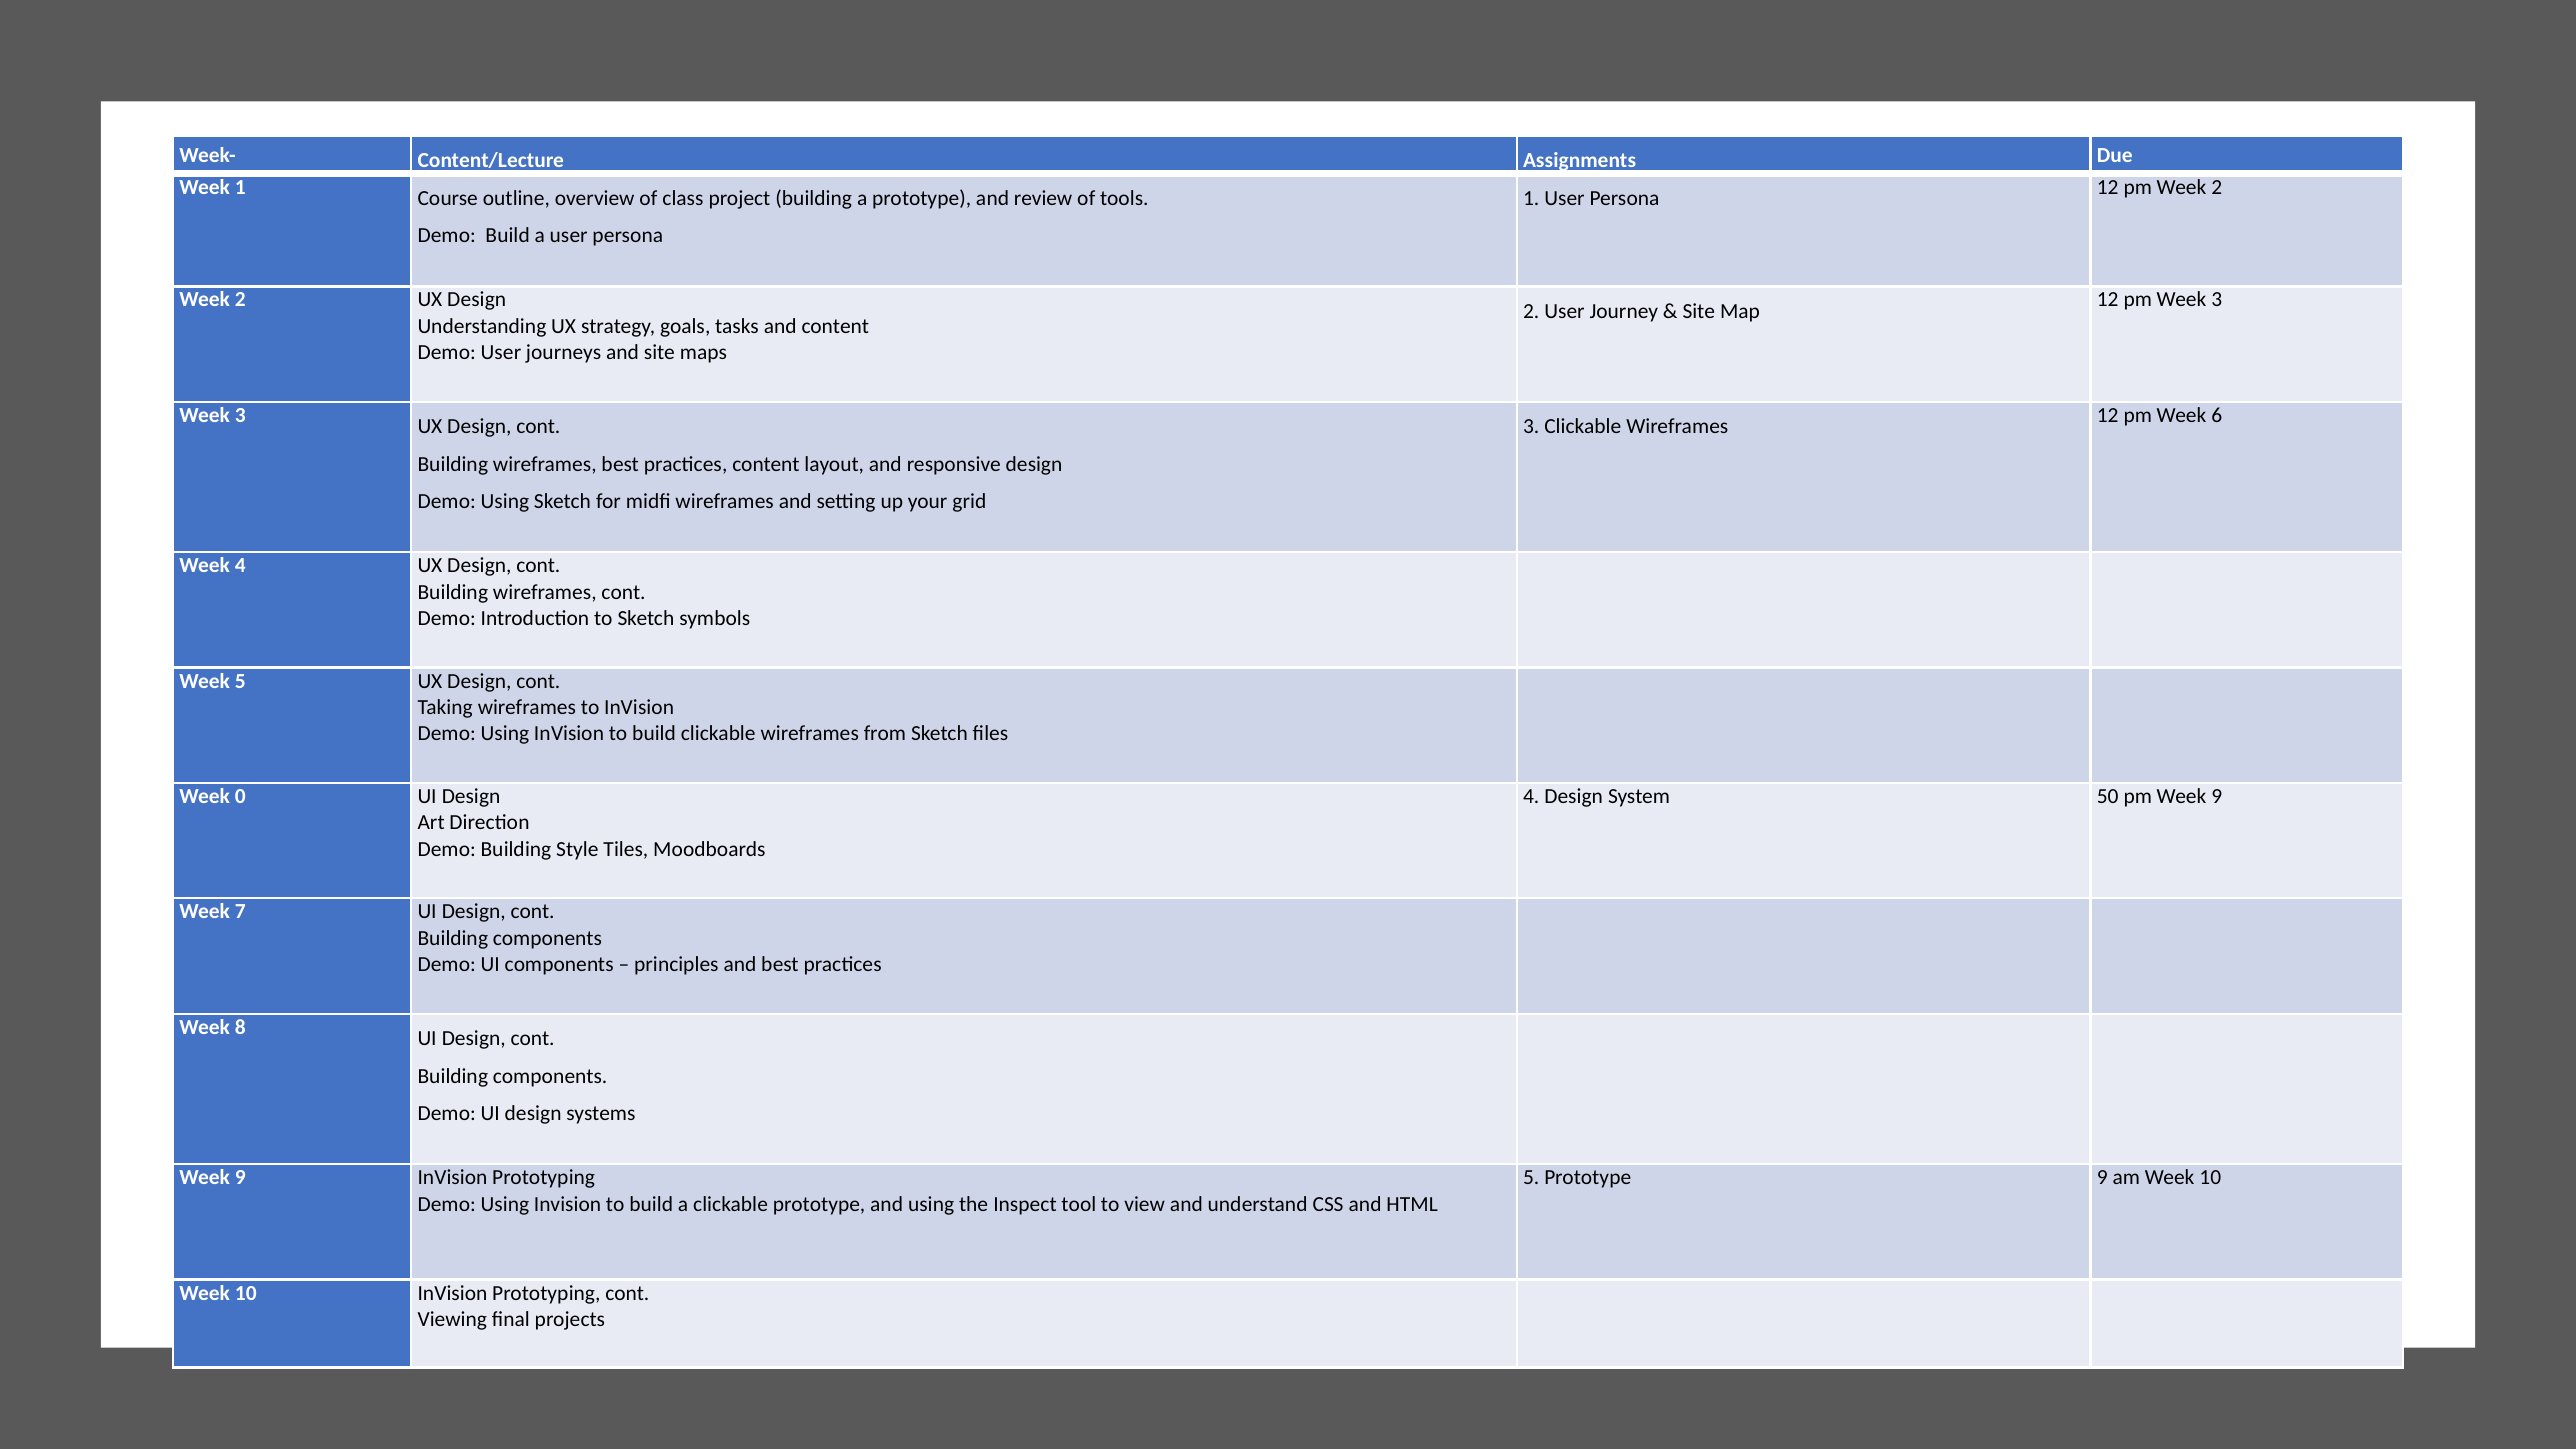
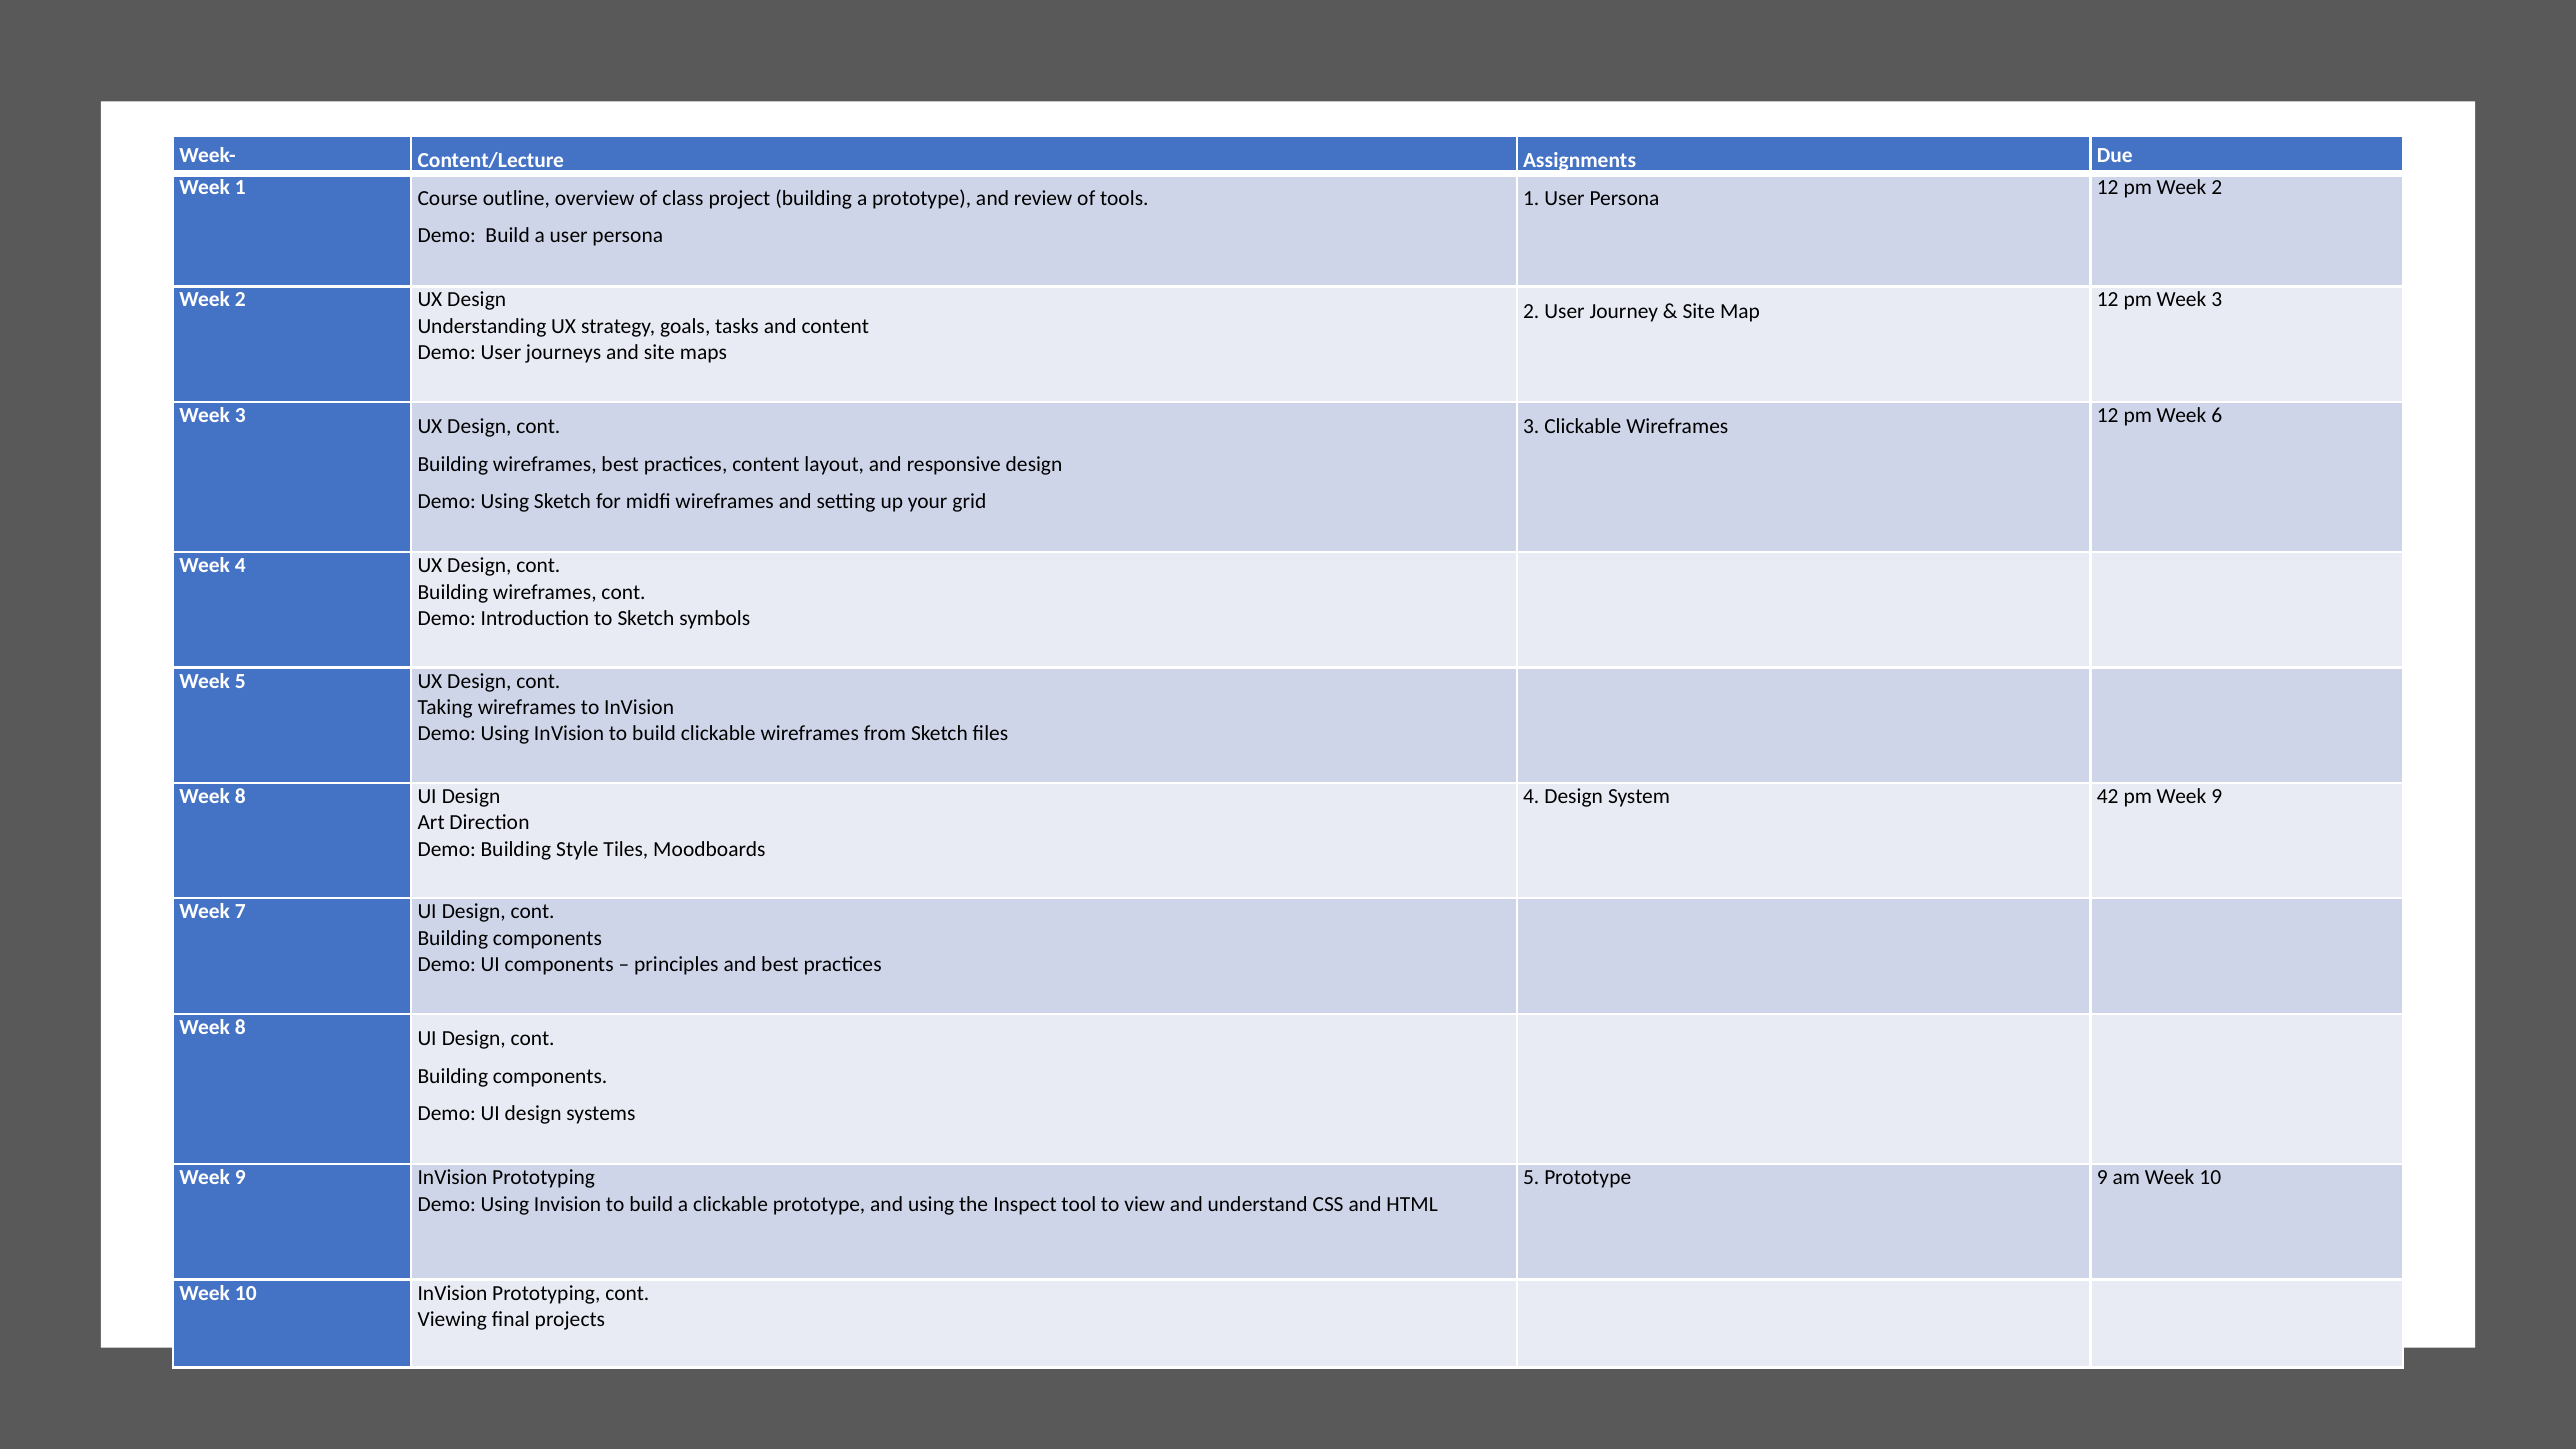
0: 0 -> 8 (240, 796)
50: 50 -> 42 (2108, 796)
